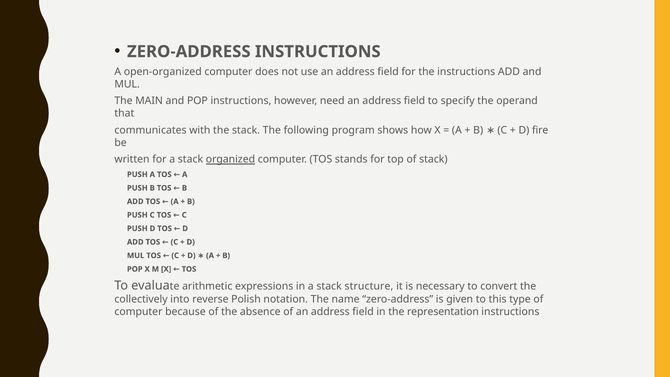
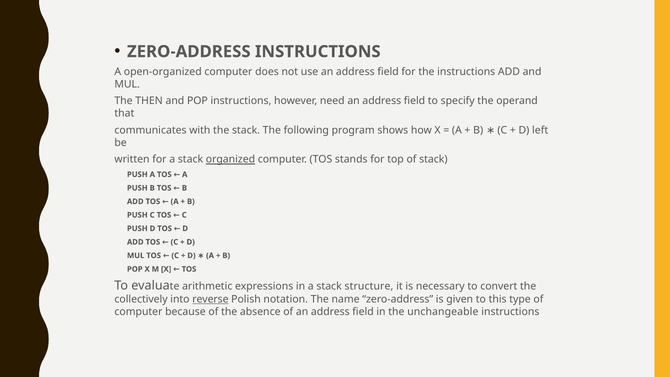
MAIN: MAIN -> THEN (149, 101)
fire: fire -> left (540, 130)
reverse underline: none -> present (210, 299)
representation: representation -> unchangeable (443, 312)
